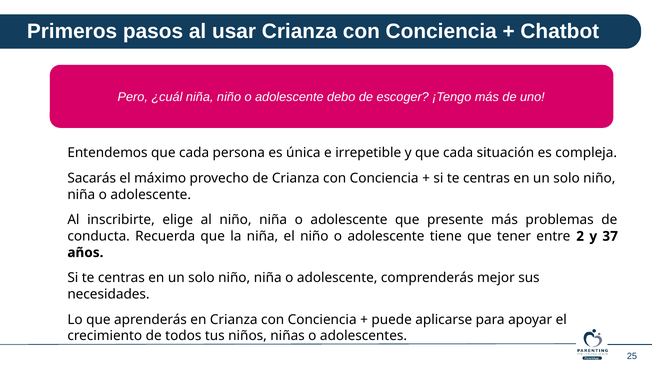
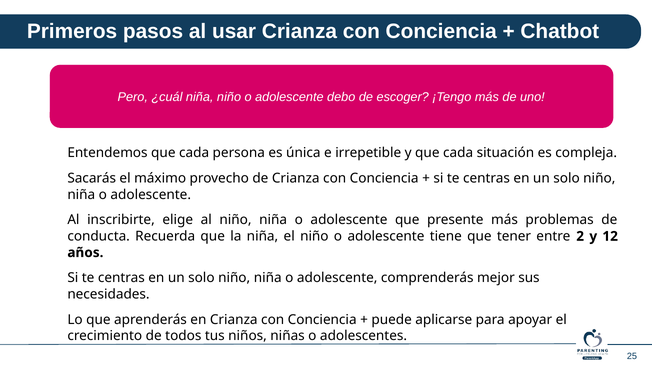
37: 37 -> 12 (610, 236)
